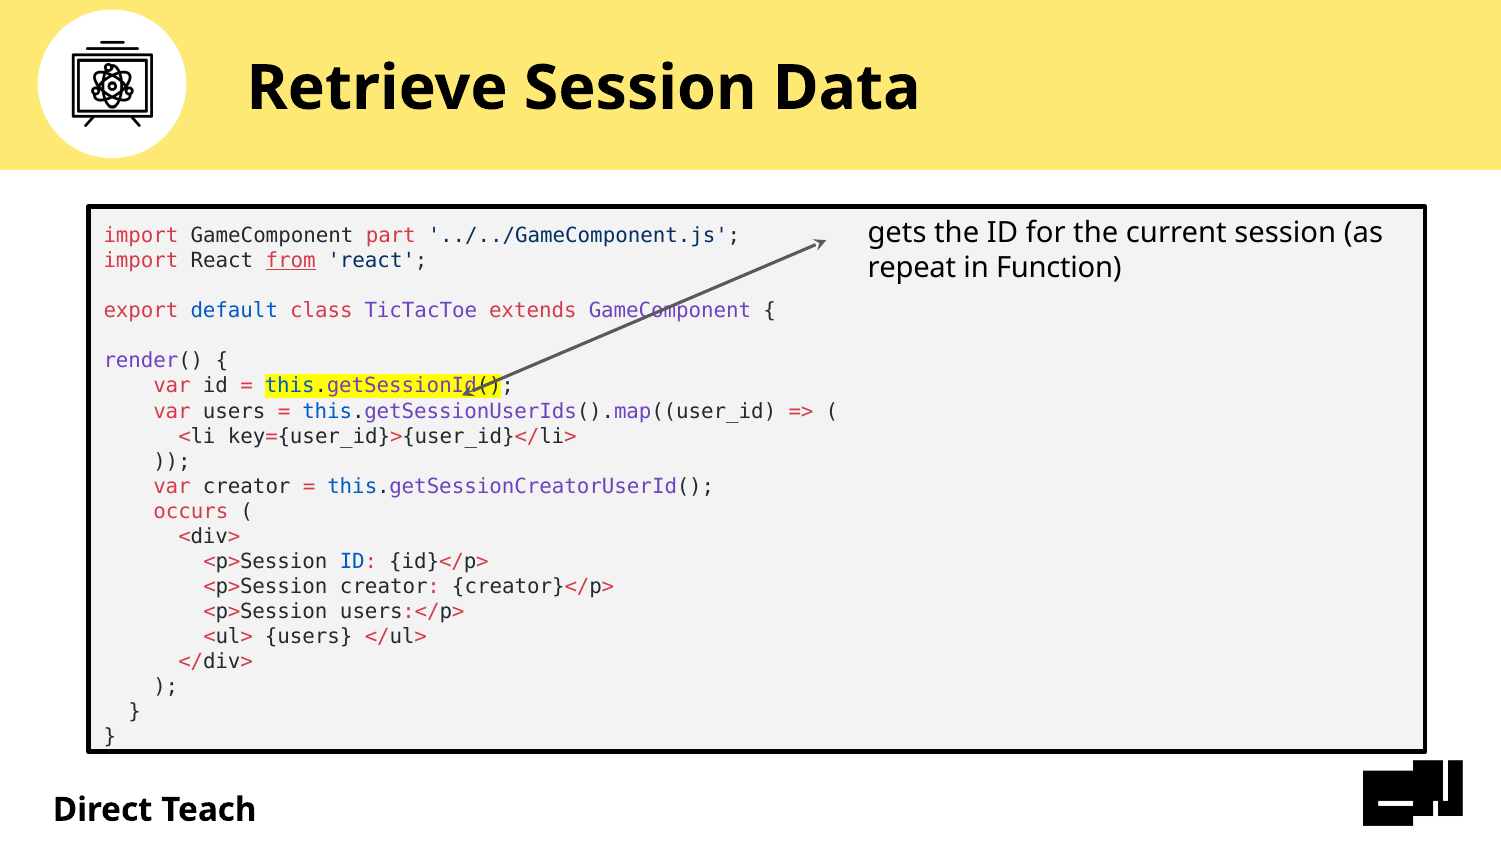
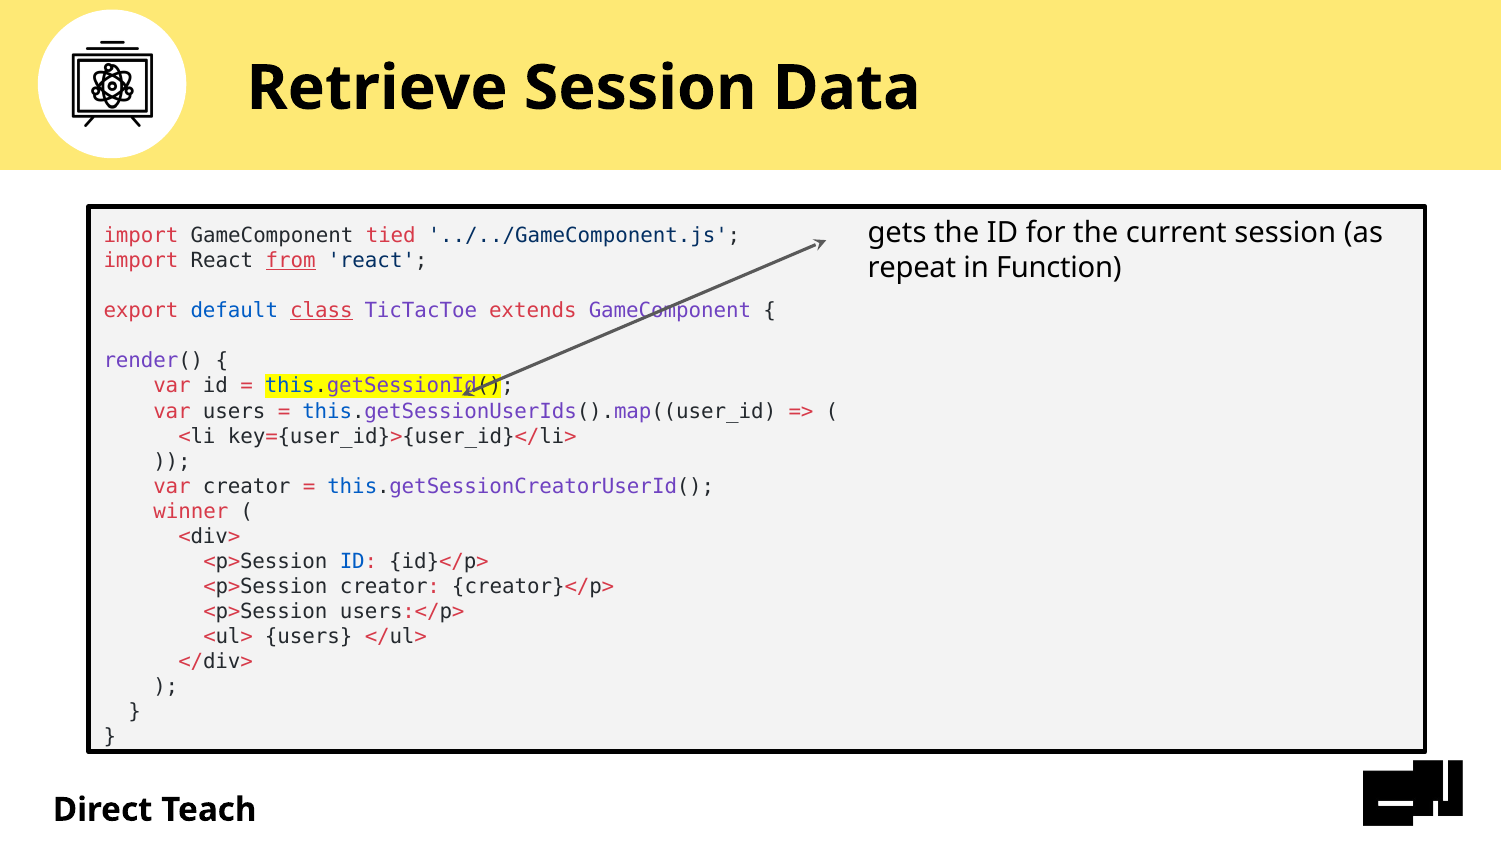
part: part -> tied (391, 235)
class underline: none -> present (321, 311)
occurs: occurs -> winner (191, 511)
